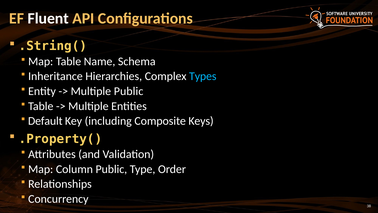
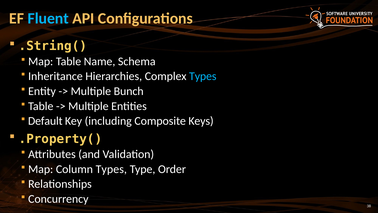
Fluent colour: white -> light blue (48, 18)
Multiple Public: Public -> Bunch (129, 91)
Column Public: Public -> Types (111, 169)
